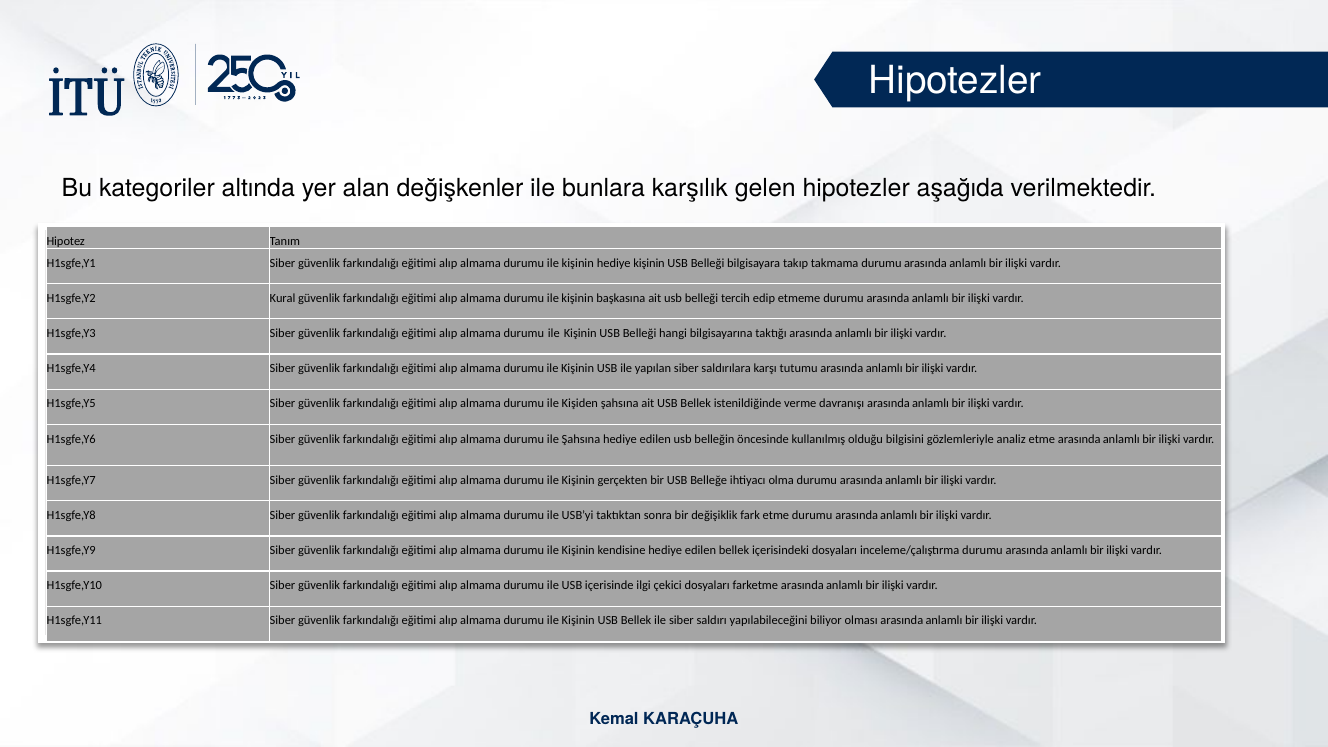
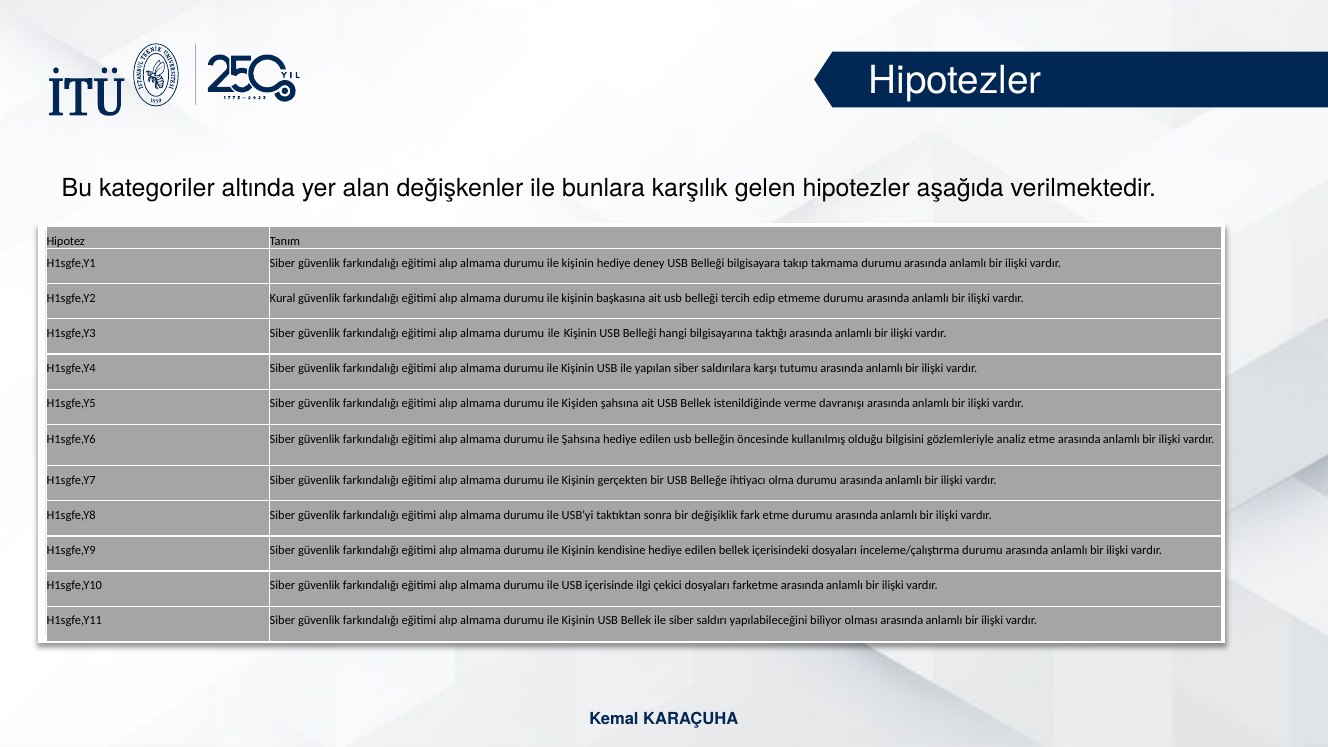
hediye kişinin: kişinin -> deney (649, 263)
